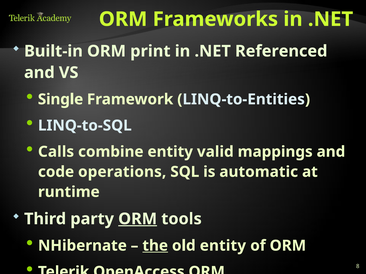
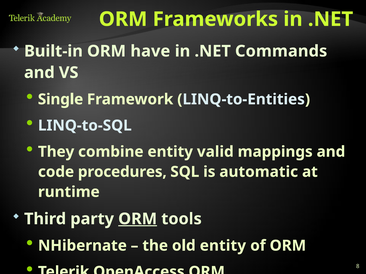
print: print -> have (150, 51)
Referenced: Referenced -> Commands (281, 51)
Calls: Calls -> They (56, 152)
operations: operations -> procedures (122, 172)
the underline: present -> none (155, 246)
